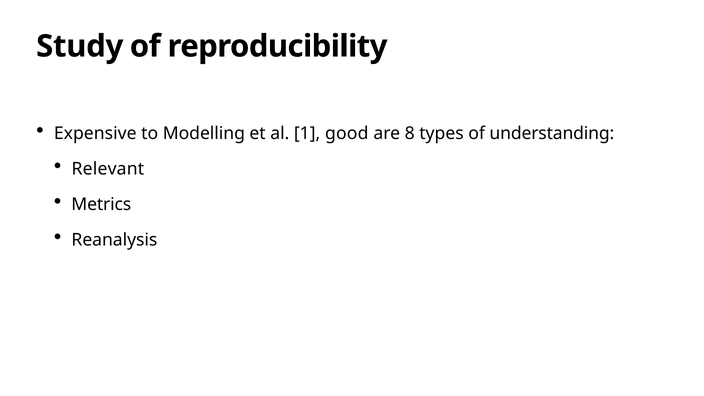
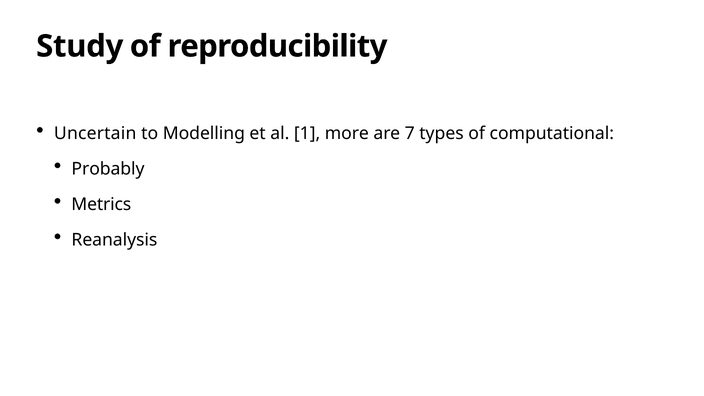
Expensive: Expensive -> Uncertain (95, 134)
good: good -> more (347, 134)
8: 8 -> 7 (410, 134)
understanding: understanding -> computational (552, 134)
Relevant: Relevant -> Probably (108, 169)
